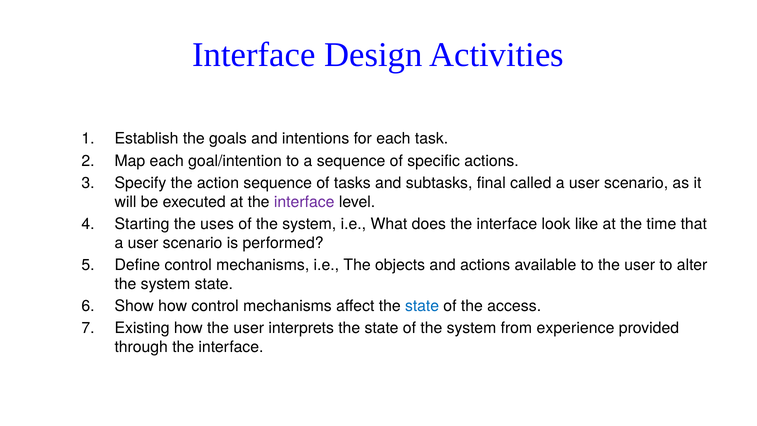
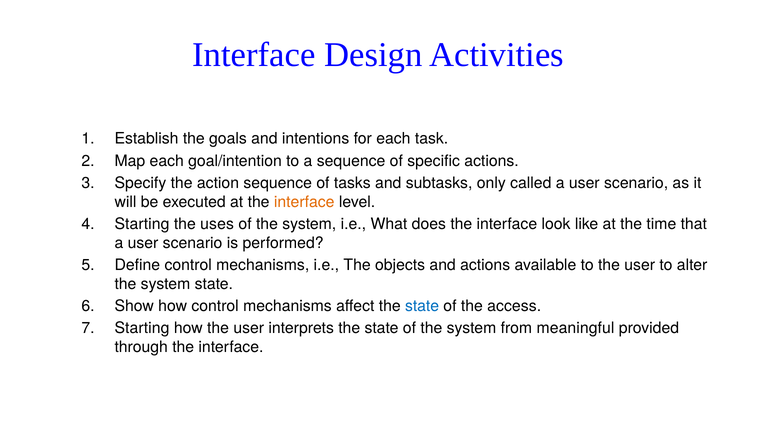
final: final -> only (491, 183)
interface colour: purple -> orange (304, 202)
Existing: Existing -> Starting (142, 328)
experience: experience -> meaningful (575, 328)
